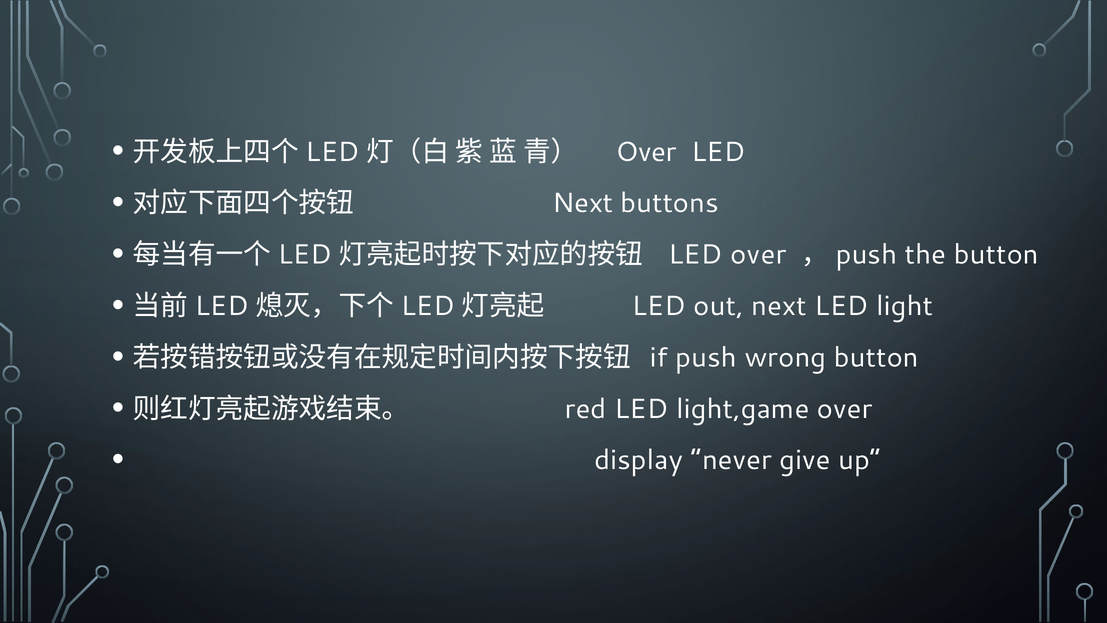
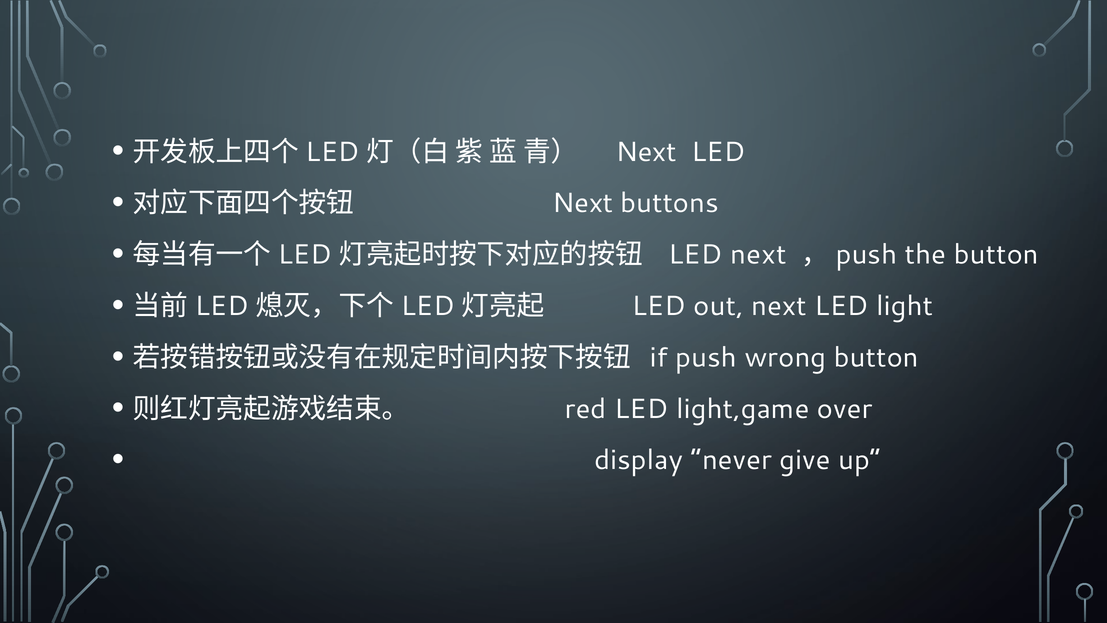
Over: Over -> Next (646, 152)
LED over: over -> next (758, 255)
